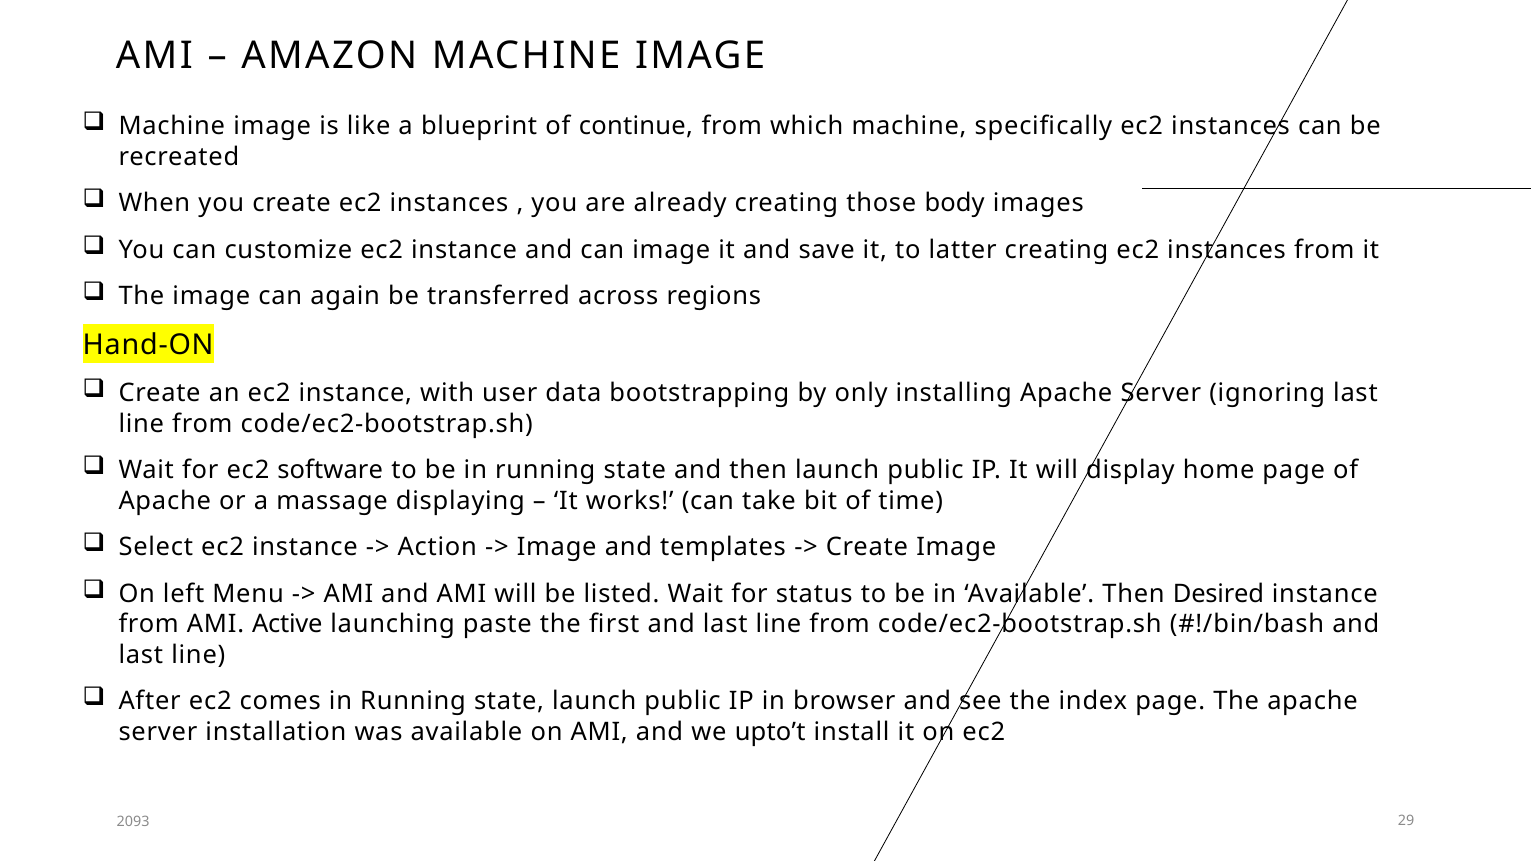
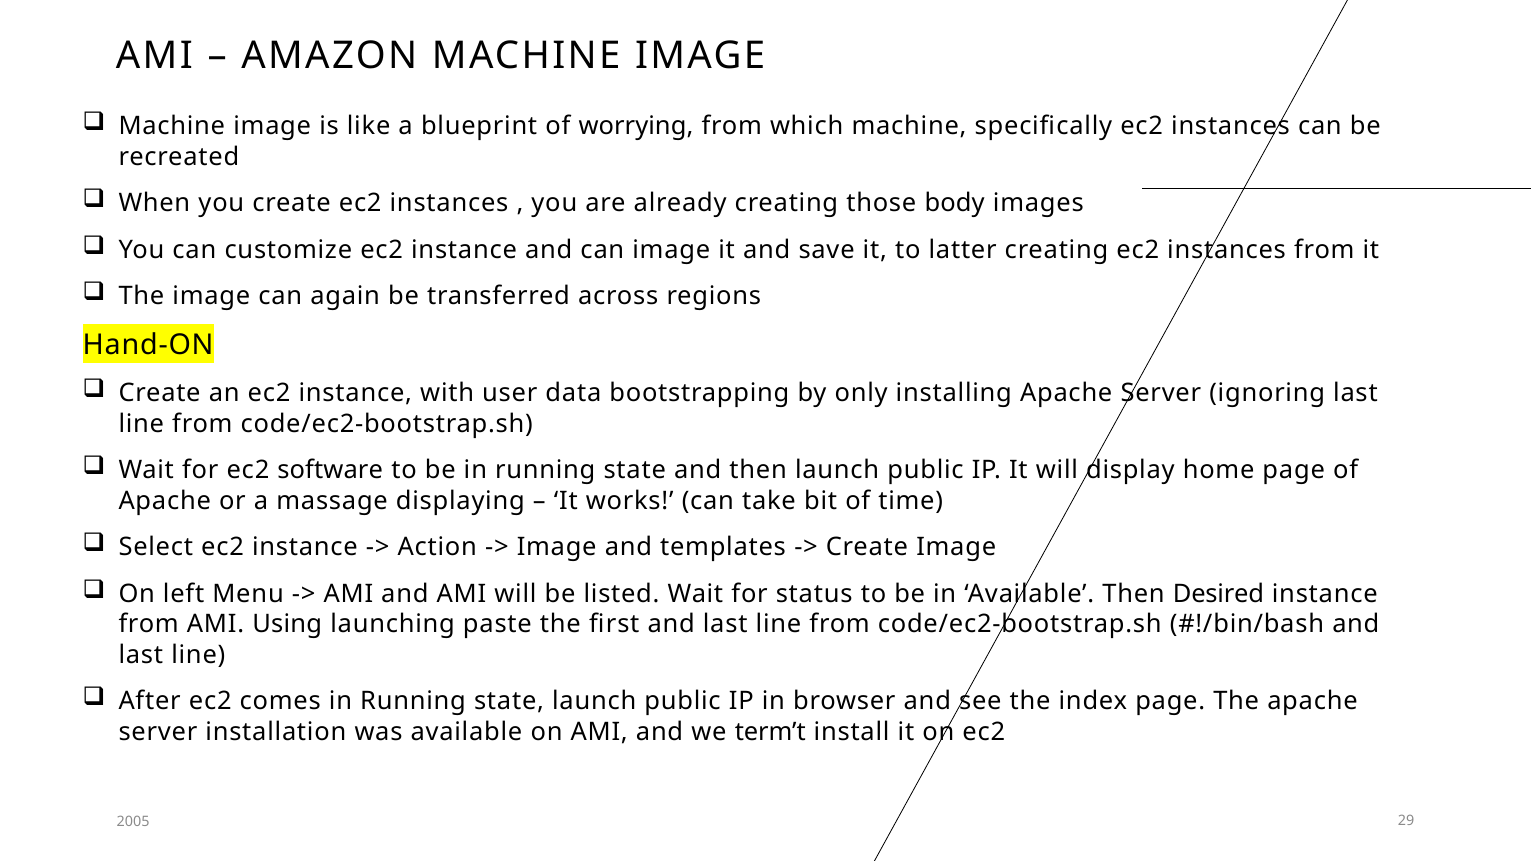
continue: continue -> worrying (636, 126)
Active: Active -> Using (287, 625)
upto’t: upto’t -> term’t (770, 732)
2093: 2093 -> 2005 (133, 822)
